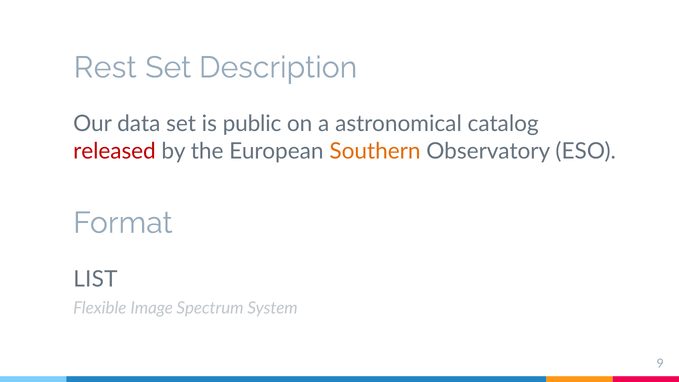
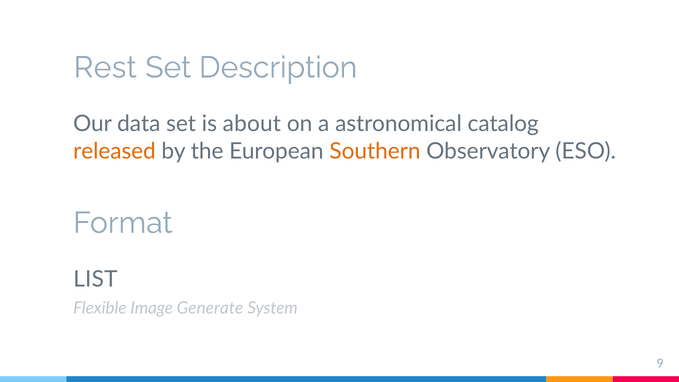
public: public -> about (252, 124)
released colour: red -> orange (114, 151)
Spectrum: Spectrum -> Generate (210, 308)
